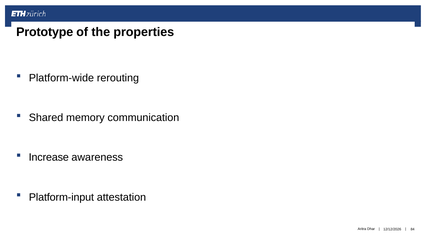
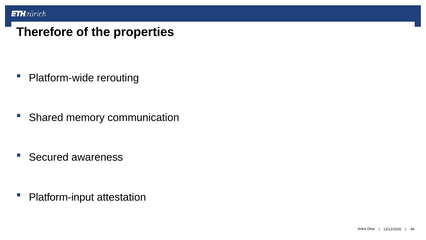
Prototype: Prototype -> Therefore (45, 32)
Increase: Increase -> Secured (49, 157)
